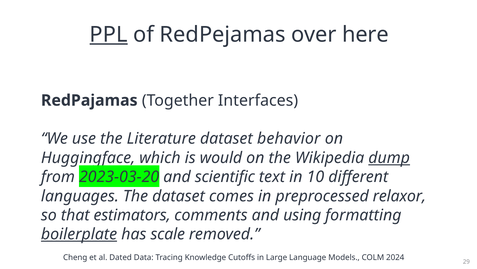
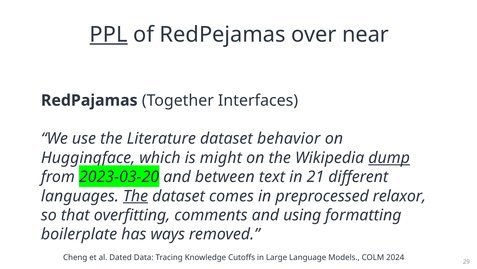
here: here -> near (366, 34)
would: would -> might (221, 157)
scientific: scientific -> between (225, 177)
10: 10 -> 21 (315, 177)
The underline: none -> present (136, 196)
estimators: estimators -> overfitting (132, 215)
boilerplate underline: present -> none (79, 234)
scale: scale -> ways (168, 234)
